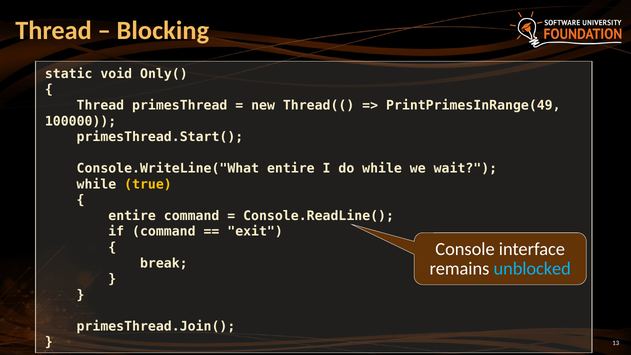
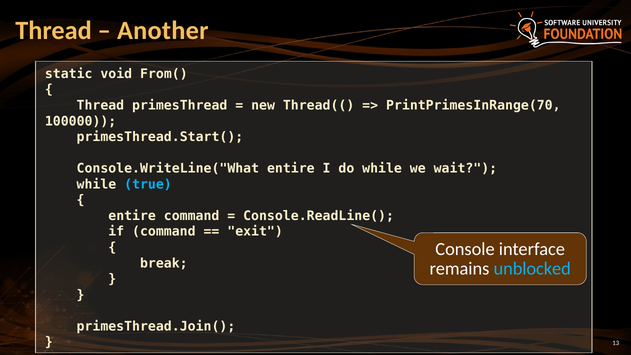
Blocking: Blocking -> Another (163, 31)
Only(: Only( -> From( (164, 74)
PrintPrimesInRange(49: PrintPrimesInRange(49 -> PrintPrimesInRange(70 (473, 105)
true colour: yellow -> light blue (148, 184)
